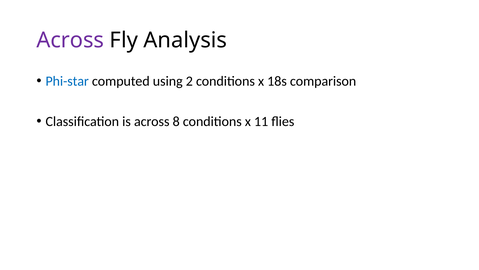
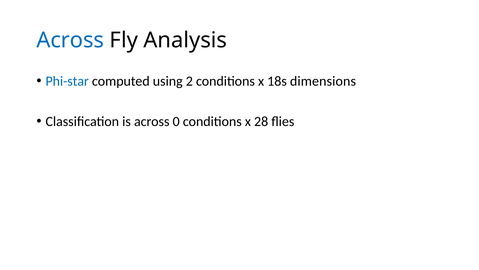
Across colour: purple -> blue (70, 40)
comparison: comparison -> dimensions (323, 81)
8: 8 -> 0 (176, 121)
11: 11 -> 28 (261, 121)
